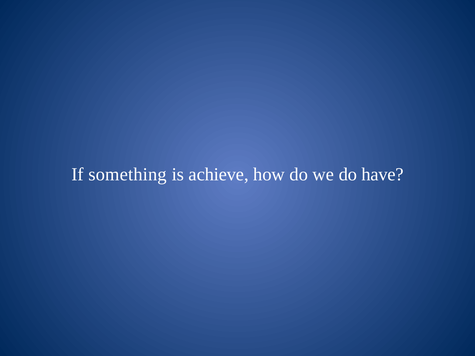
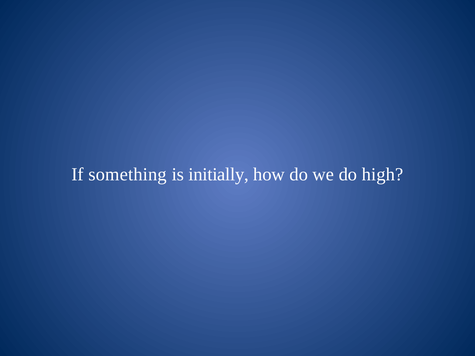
achieve: achieve -> initially (219, 175)
have: have -> high (383, 175)
